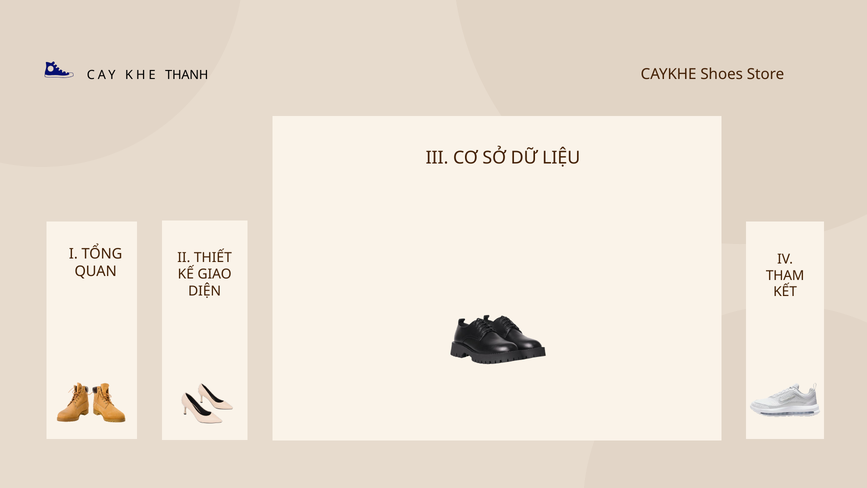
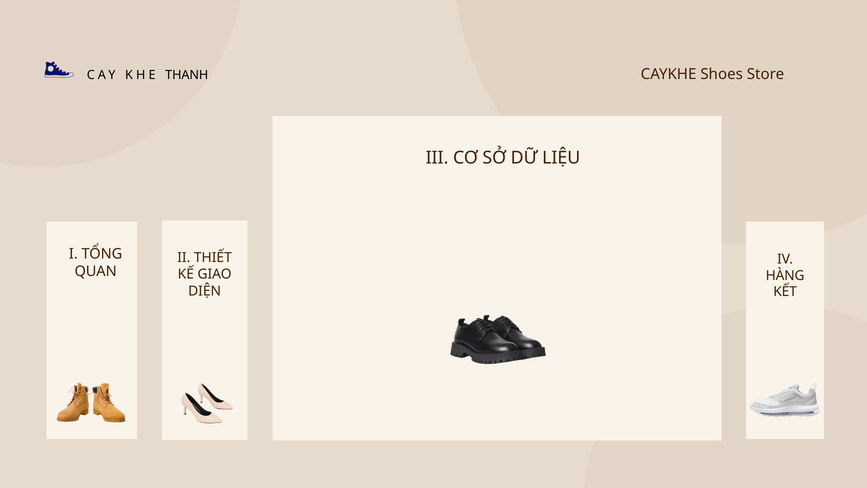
THAM: THAM -> HÀNG (785, 275)
